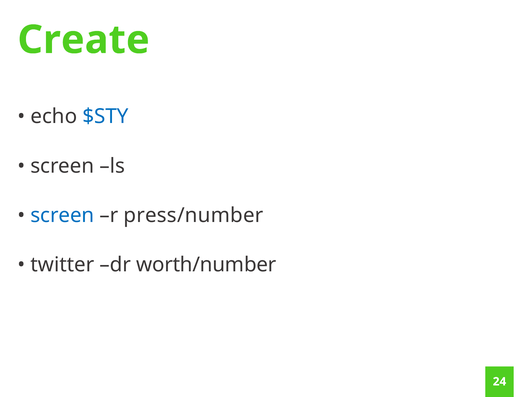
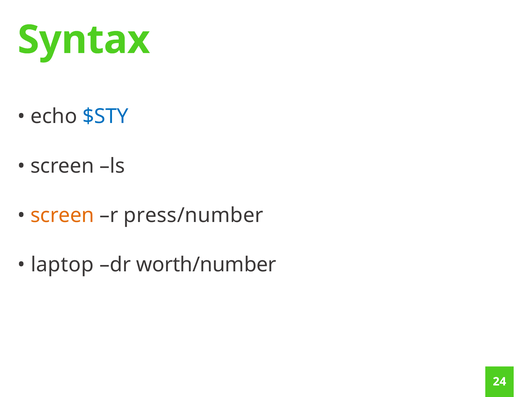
Create: Create -> Syntax (84, 40)
screen colour: blue -> orange (62, 215)
twitter: twitter -> laptop (62, 265)
